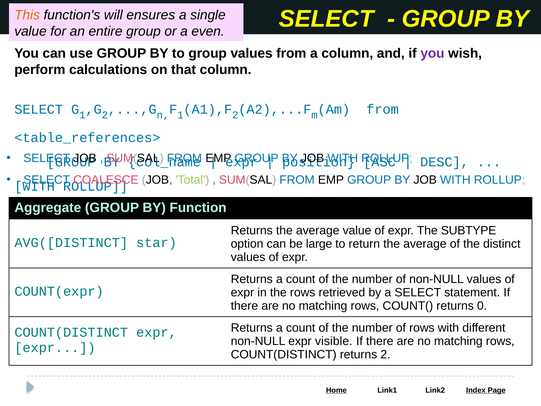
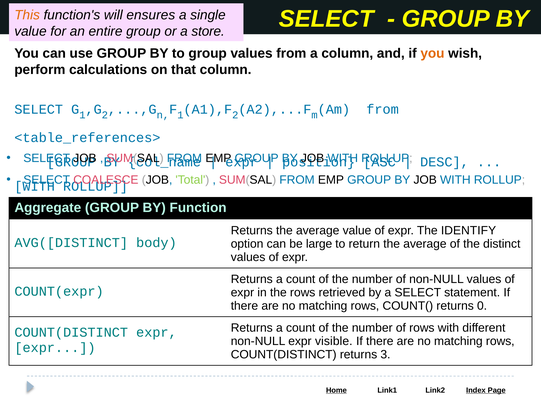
even: even -> store (208, 31)
you colour: purple -> orange (432, 53)
SUBTYPE: SUBTYPE -> IDENTIFY (469, 230)
star: star -> body (156, 243)
returns 2: 2 -> 3 (385, 354)
